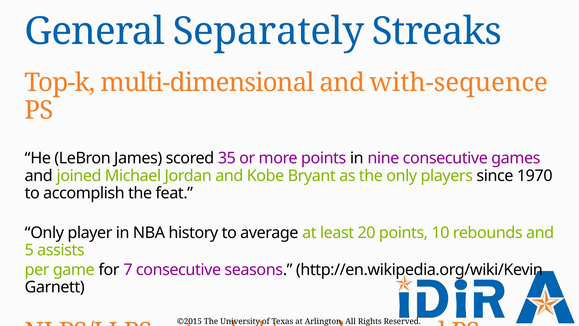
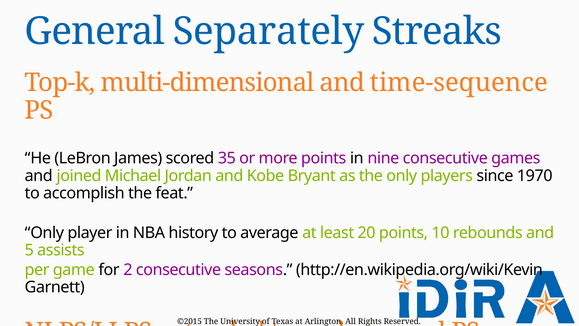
with-sequence: with-sequence -> time-sequence (459, 83)
7: 7 -> 2 (128, 270)
